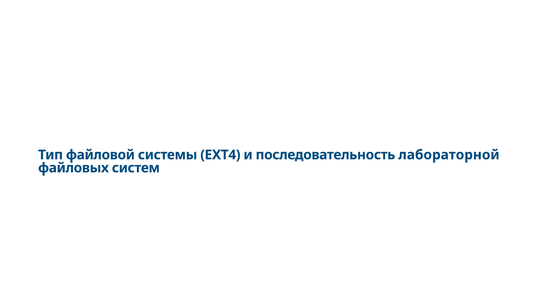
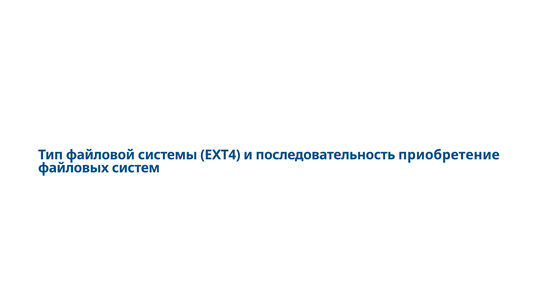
лабораторной: лабораторной -> приобретение (449, 155)
